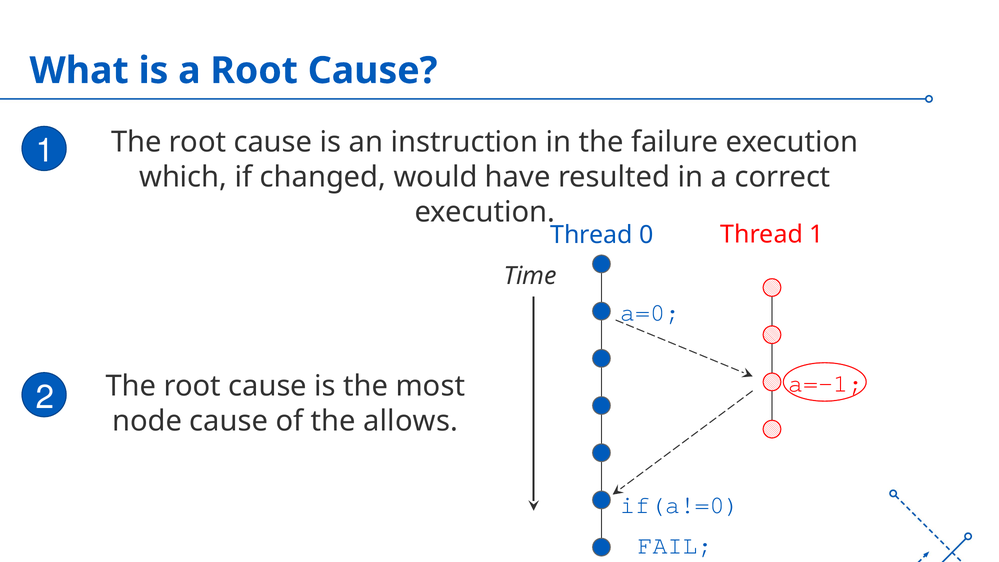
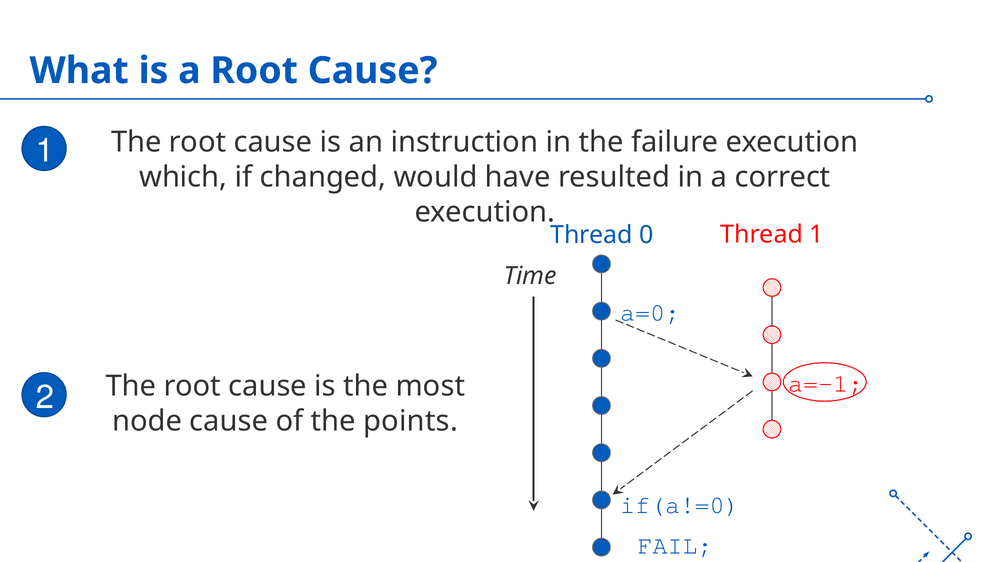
allows: allows -> points (411, 421)
